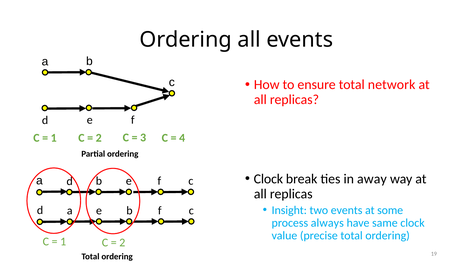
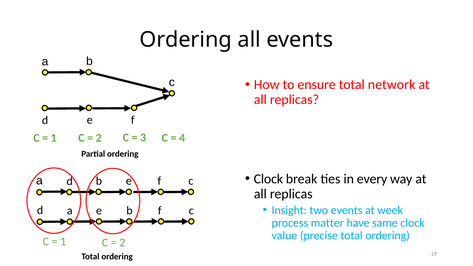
away: away -> every (372, 179)
some: some -> week (390, 210)
always: always -> matter (327, 223)
